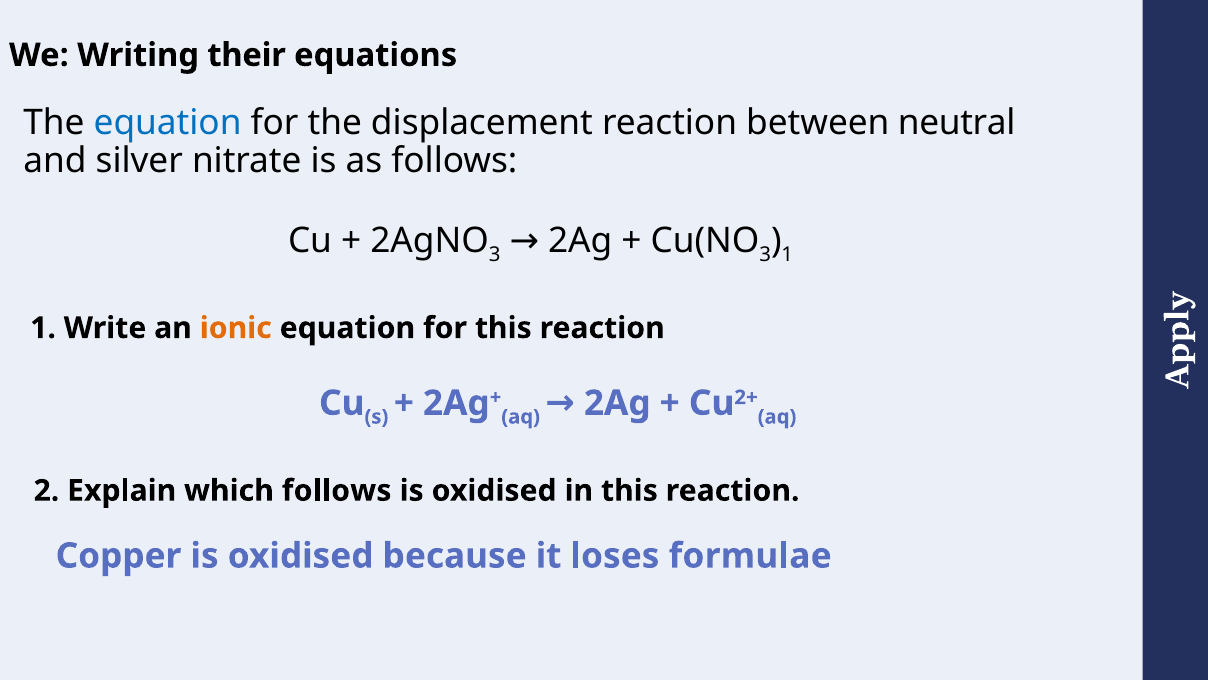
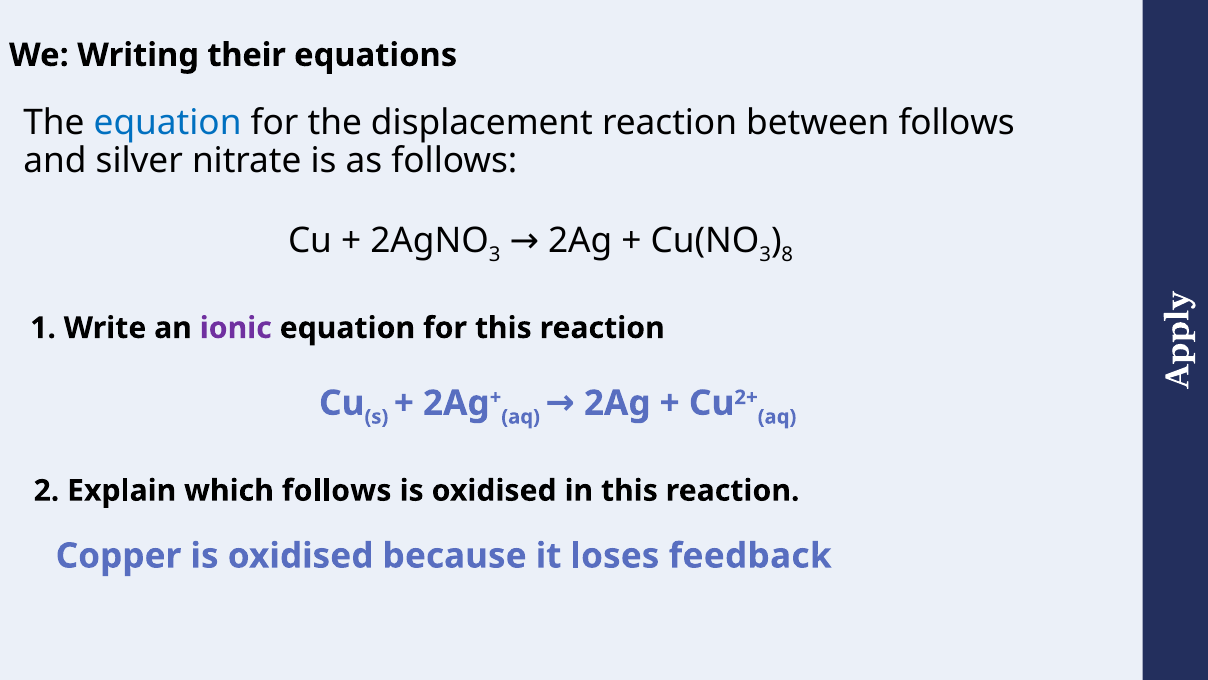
between neutral: neutral -> follows (957, 123)
1: 1 -> 8 (787, 254)
ionic colour: orange -> purple (236, 328)
formulae: formulae -> feedback (750, 556)
